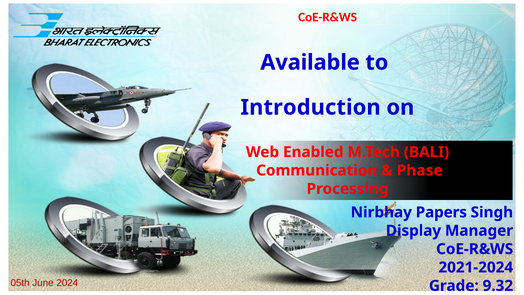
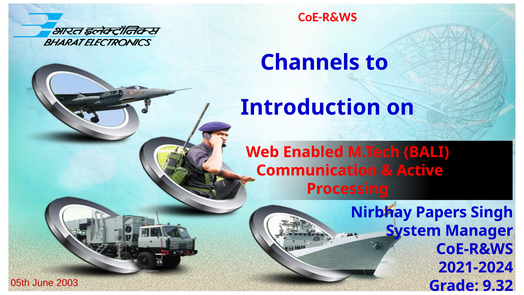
Available: Available -> Channels (310, 62)
Phase: Phase -> Active (420, 170)
Display: Display -> System (413, 231)
2024: 2024 -> 2003 (67, 283)
